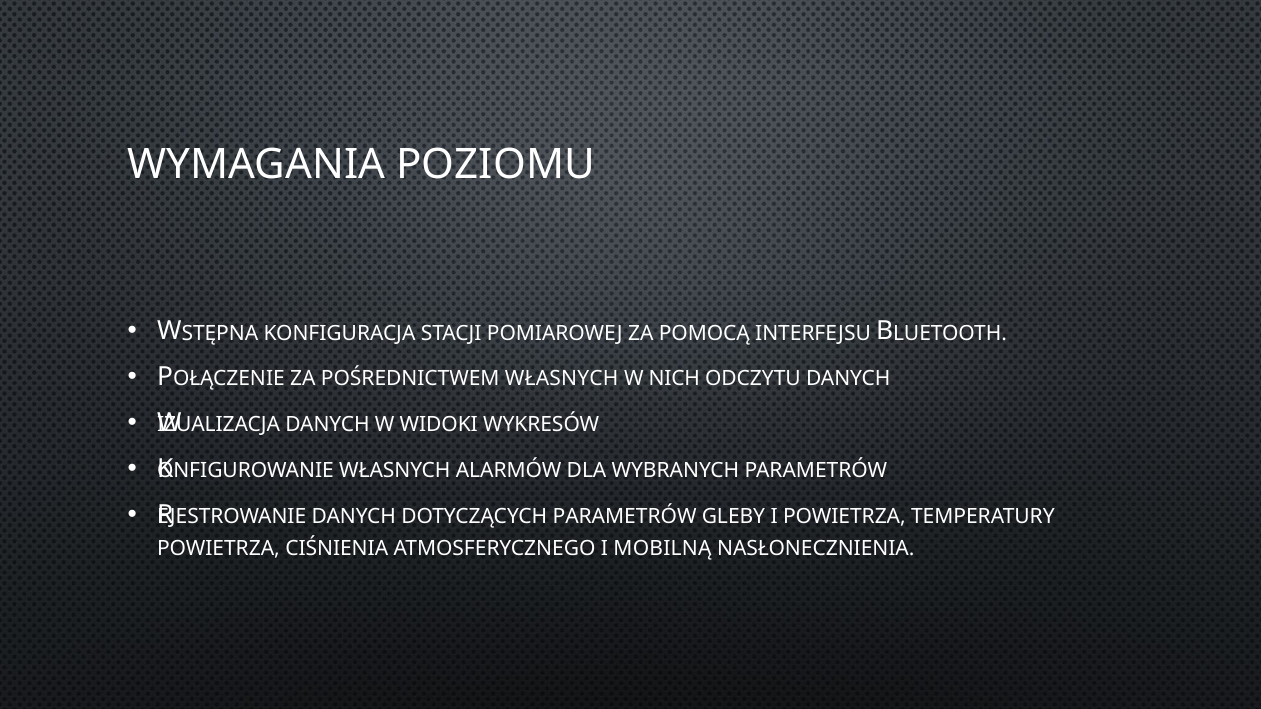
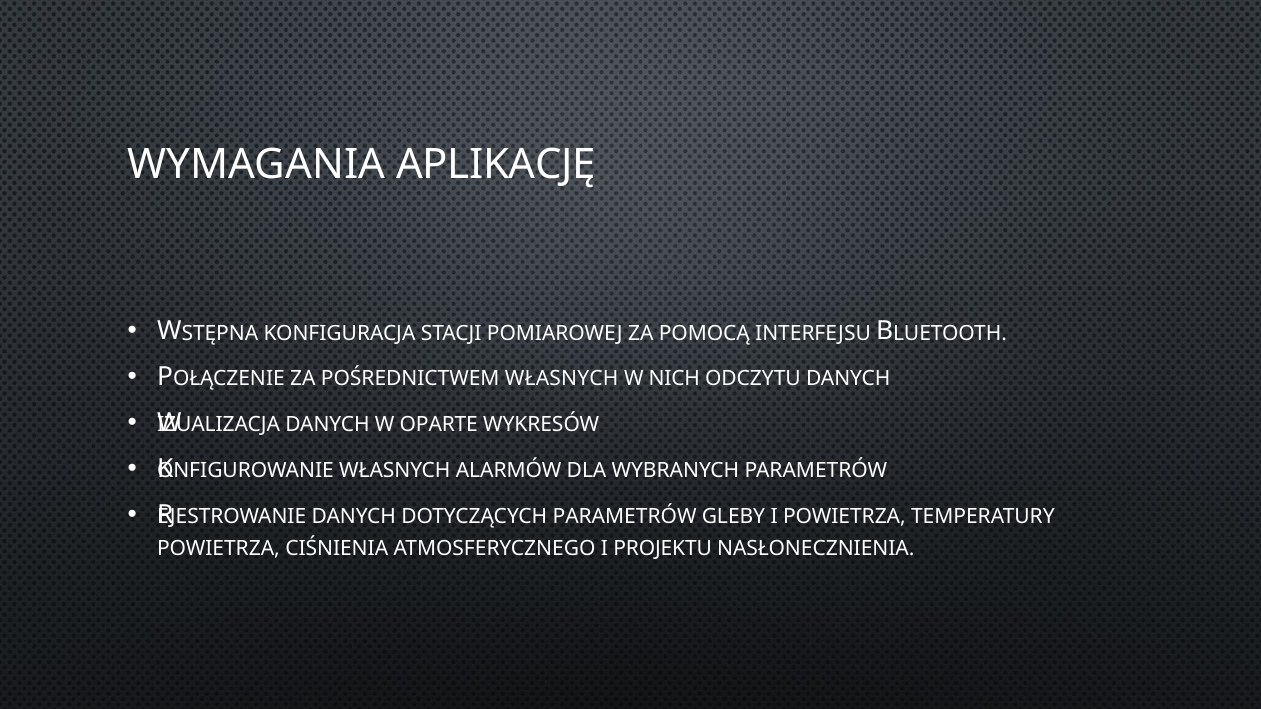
POZIOMU: POZIOMU -> APLIKACJĘ (496, 164)
WIDOKI: WIDOKI -> OPARTE (439, 425)
MOBILNĄ: MOBILNĄ -> PROJEKTU (663, 549)
